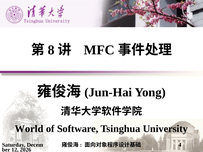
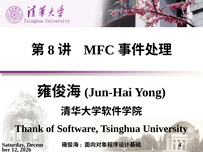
World: World -> Thank (29, 129)
